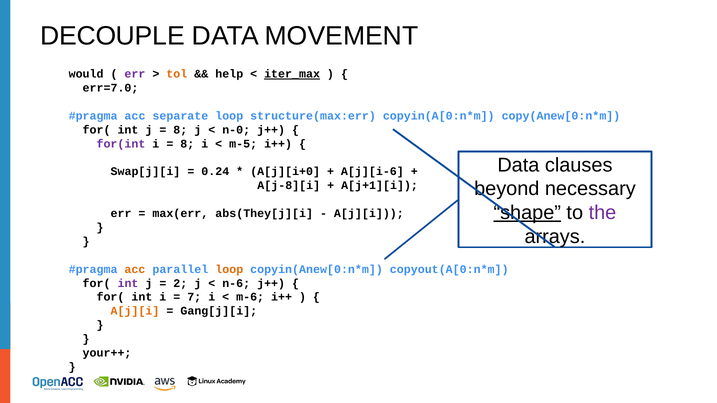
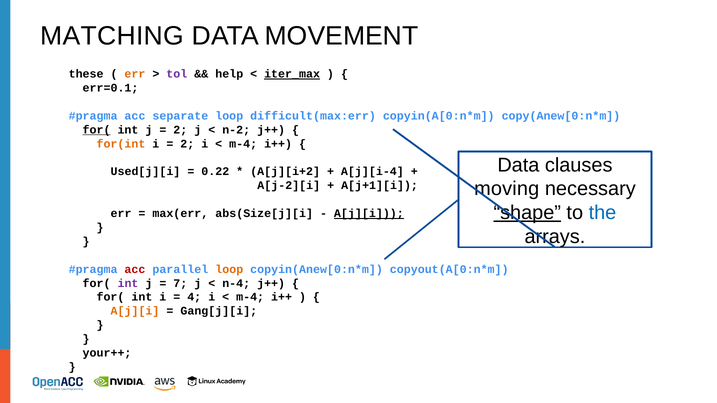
DECOUPLE: DECOUPLE -> MATCHING (112, 36)
would: would -> these (86, 74)
err colour: purple -> orange (135, 74)
tol colour: orange -> purple (177, 74)
err=7.0: err=7.0 -> err=0.1 (111, 88)
structure(max:err: structure(max:err -> difficult(max:err (313, 116)
for( underline: none -> present (97, 130)
8: 8 -> 2 (180, 130)
n-0: n-0 -> n-2 (236, 130)
for(int colour: purple -> orange (121, 144)
8: 8 -> 2 (187, 144)
m-5: m-5 -> m-4 (243, 144)
Swap[j][i: Swap[j][i -> Used[j][i (145, 172)
0.24: 0.24 -> 0.22 (215, 172)
A[j][i+0: A[j][i+0 -> A[j][i+2 (285, 172)
A[j][i-6: A[j][i-6 -> A[j][i-4 (372, 172)
beyond: beyond -> moving (507, 189)
A[j-8][i: A[j-8][i -> A[j-2][i (289, 186)
the colour: purple -> blue (602, 213)
abs(They[j][i: abs(They[j][i -> abs(Size[j][i (264, 214)
A[j][i underline: none -> present (369, 214)
acc colour: orange -> red (135, 269)
2: 2 -> 7 (180, 283)
n-6: n-6 -> n-4 (236, 283)
7: 7 -> 4 (194, 297)
m-6: m-6 -> m-4 (250, 297)
